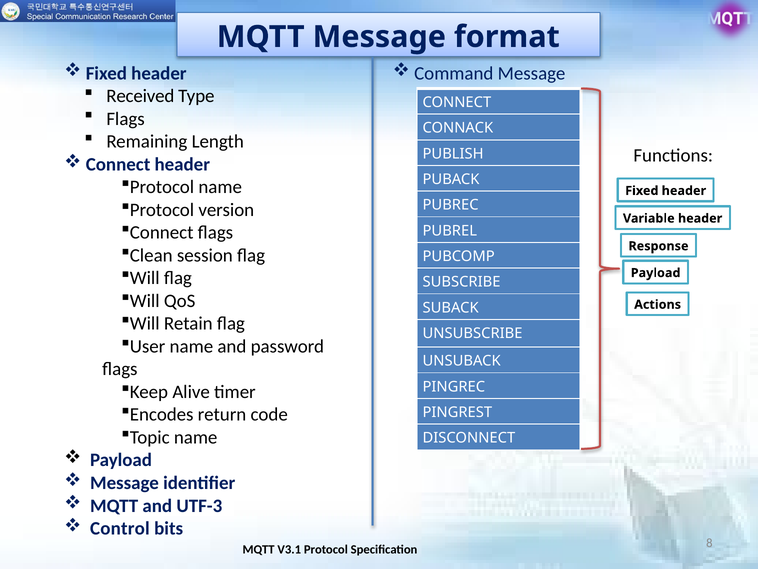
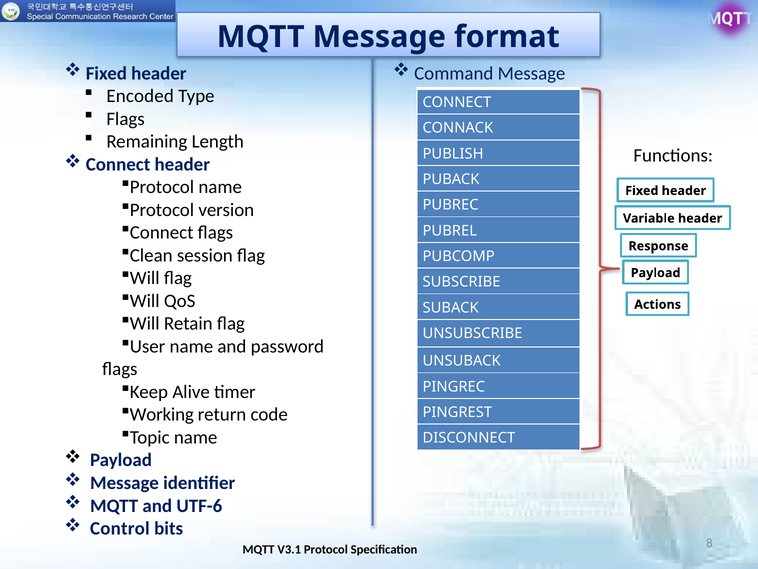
Received: Received -> Encoded (140, 96)
Encodes: Encodes -> Working (162, 414)
UTF-3: UTF-3 -> UTF-6 (199, 505)
